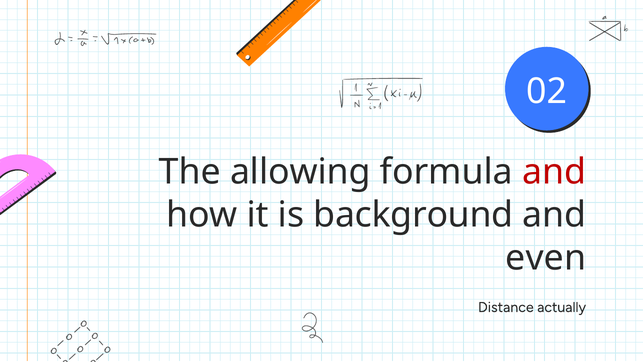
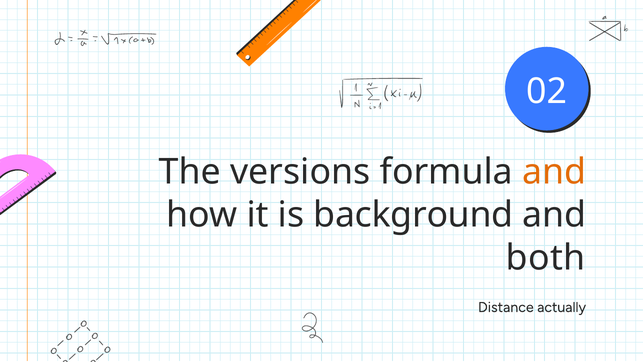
allowing: allowing -> versions (300, 172)
and colour: red -> orange (554, 172)
even: even -> both (546, 258)
